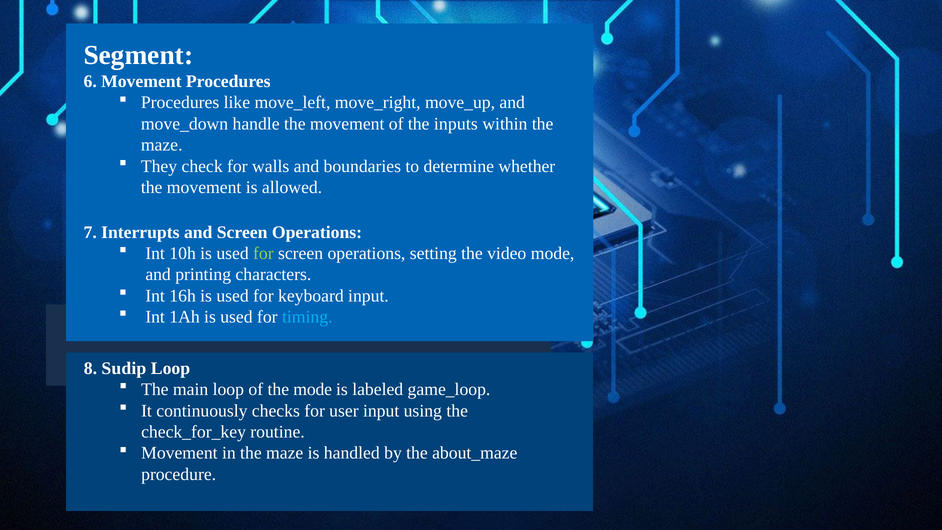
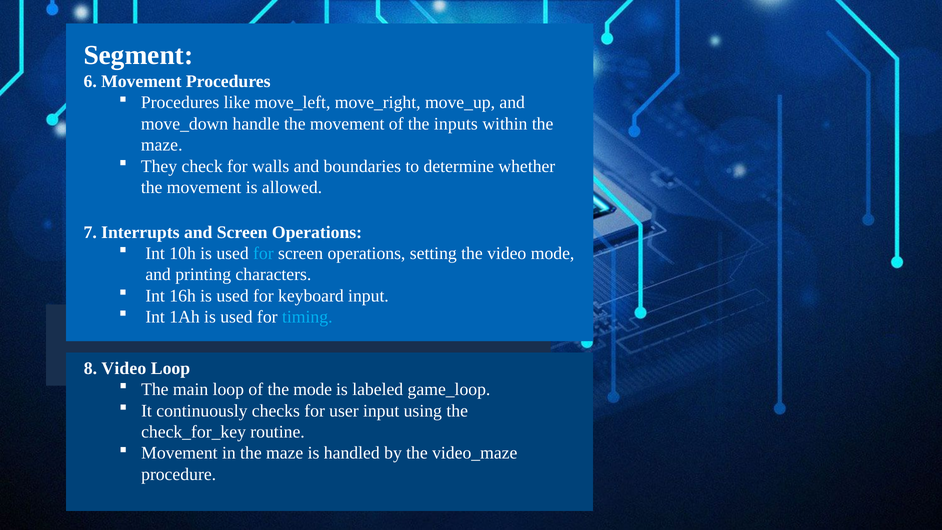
for colour: light green -> light blue (263, 253)
8 Sudip: Sudip -> Video (124, 368)
about_maze: about_maze -> video_maze (475, 453)
